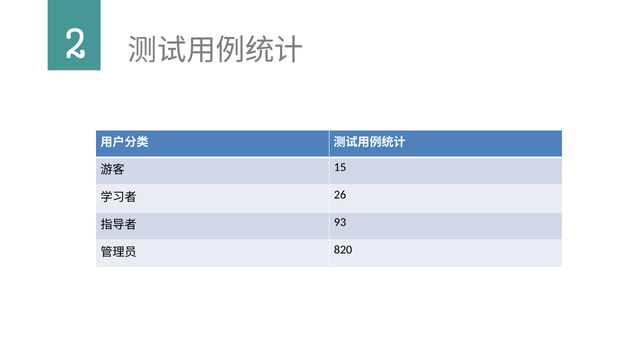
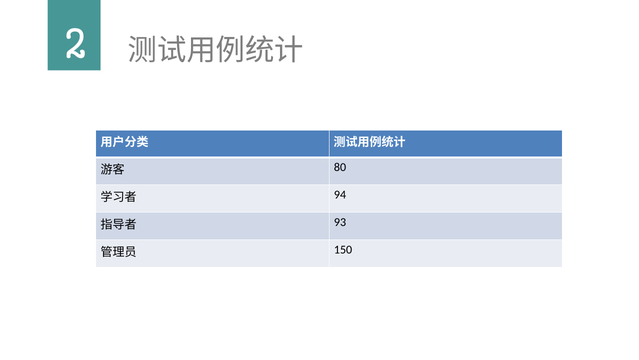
15: 15 -> 80 (340, 167)
26: 26 -> 94 (340, 194)
820: 820 -> 150 (343, 249)
